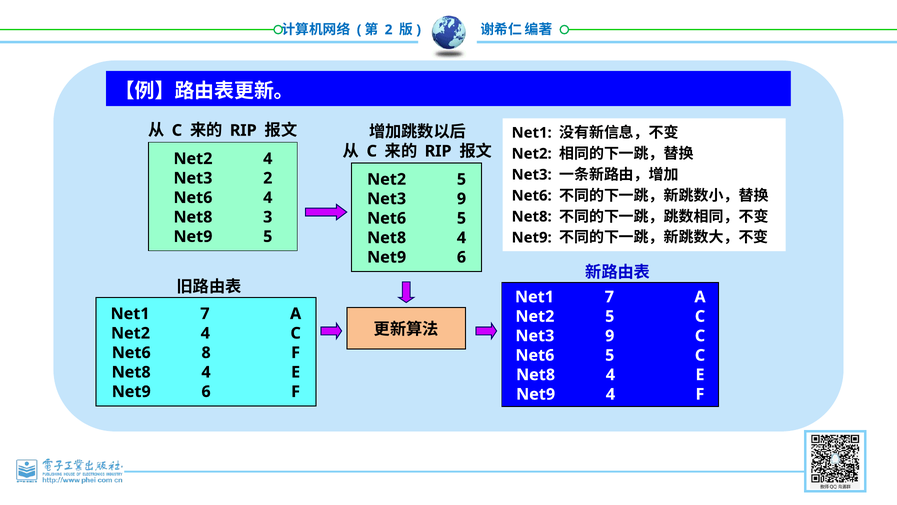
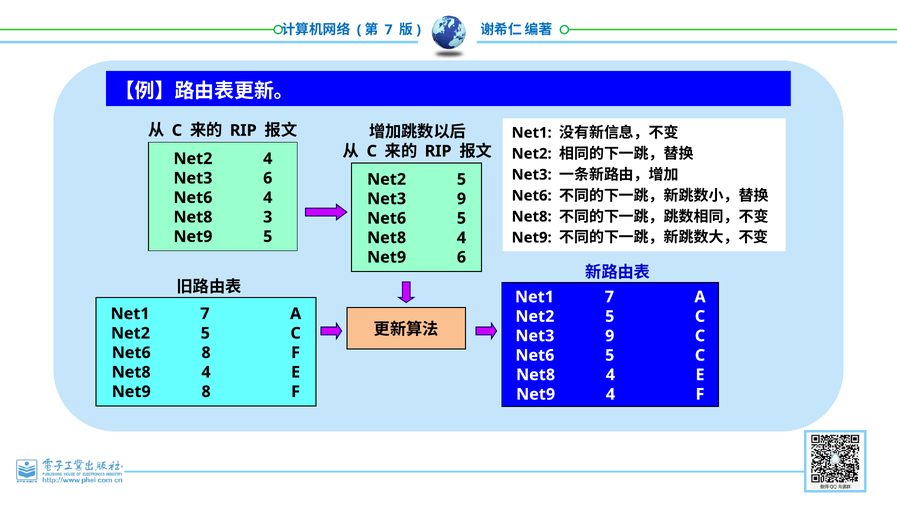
2: 2 -> 7 (389, 30)
Net3 2: 2 -> 6 (268, 178)
4: 4 -> 5 (205, 333)
6: 6 -> 8 (206, 391)
